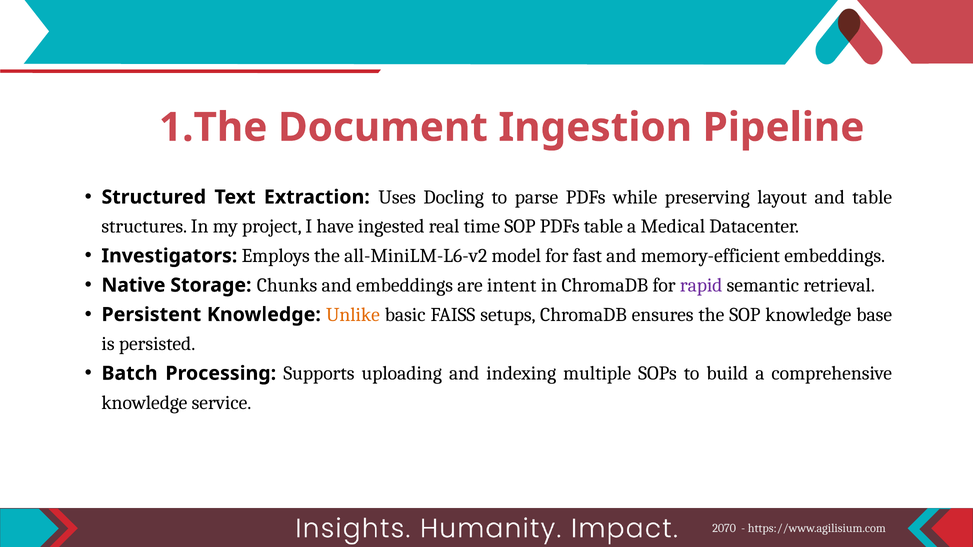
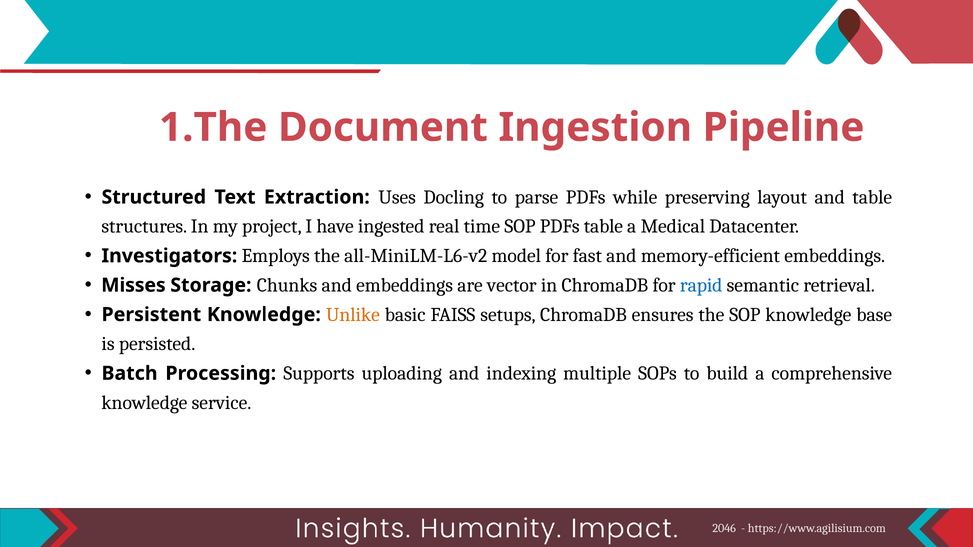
Native: Native -> Misses (133, 285)
intent: intent -> vector (512, 285)
rapid colour: purple -> blue (701, 285)
2070: 2070 -> 2046 (724, 528)
